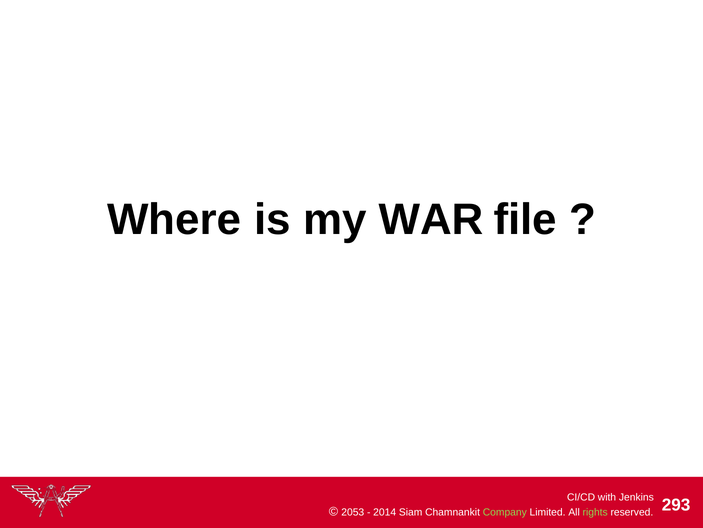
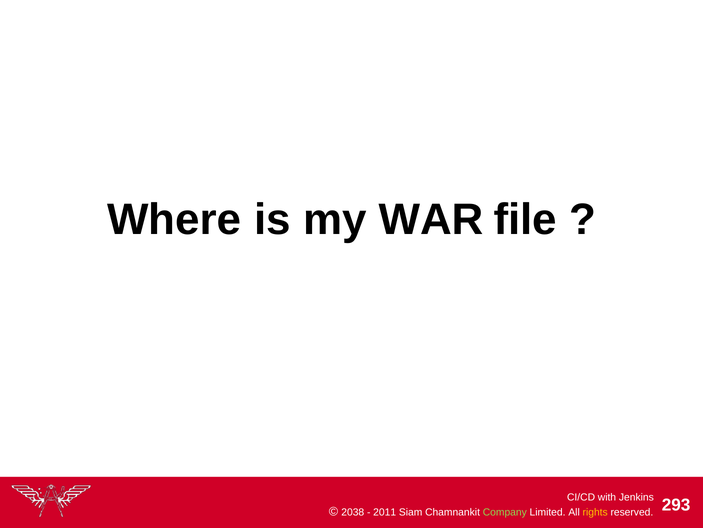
2053: 2053 -> 2038 (353, 512)
2014: 2014 -> 2011 (385, 512)
rights colour: light green -> yellow (595, 512)
